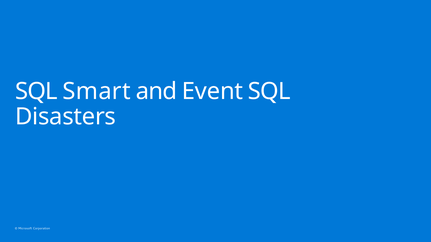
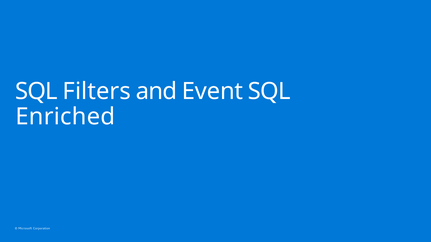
Smart: Smart -> Filters (97, 91)
Disasters: Disasters -> Enriched (65, 117)
